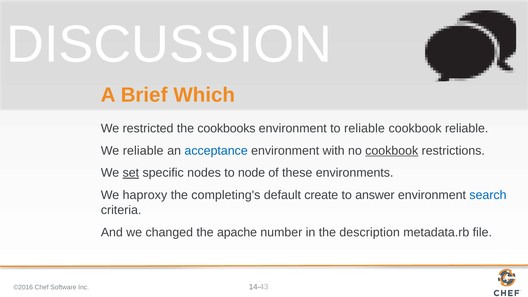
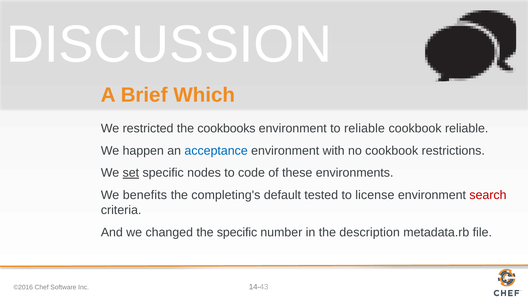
We reliable: reliable -> happen (143, 151)
cookbook underline: present -> none (392, 151)
node: node -> code (251, 173)
haproxy: haproxy -> benefits (145, 195)
create: create -> tested (321, 195)
answer: answer -> license (375, 195)
search colour: blue -> red (488, 195)
the apache: apache -> specific (237, 232)
